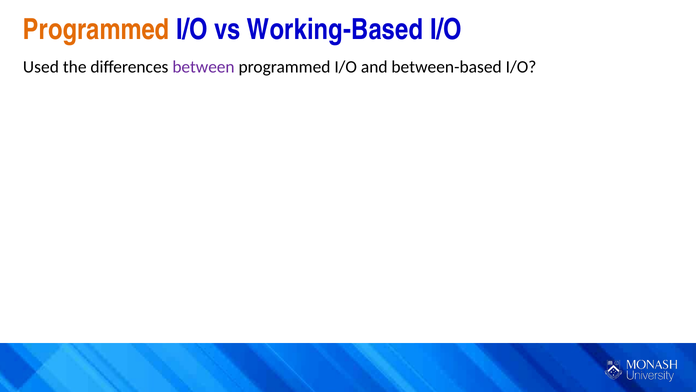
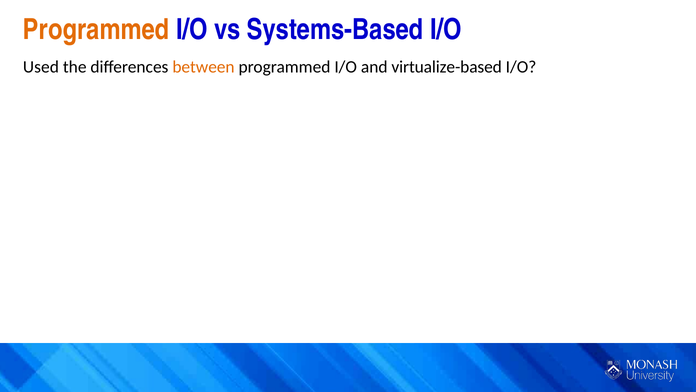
Working-Based: Working-Based -> Systems-Based (335, 30)
between colour: purple -> orange (204, 67)
between-based: between-based -> virtualize-based (447, 67)
